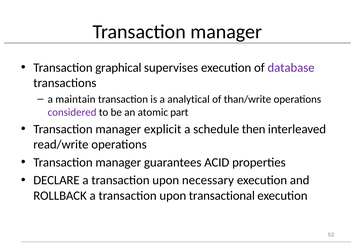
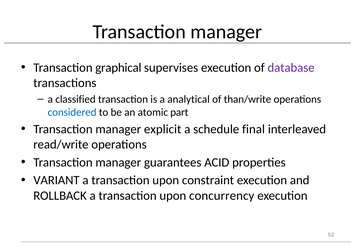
maintain: maintain -> classified (75, 99)
considered colour: purple -> blue (72, 112)
then: then -> final (254, 129)
DECLARE: DECLARE -> VARIANT (56, 180)
necessary: necessary -> constraint (208, 180)
transactional: transactional -> concurrency (222, 195)
